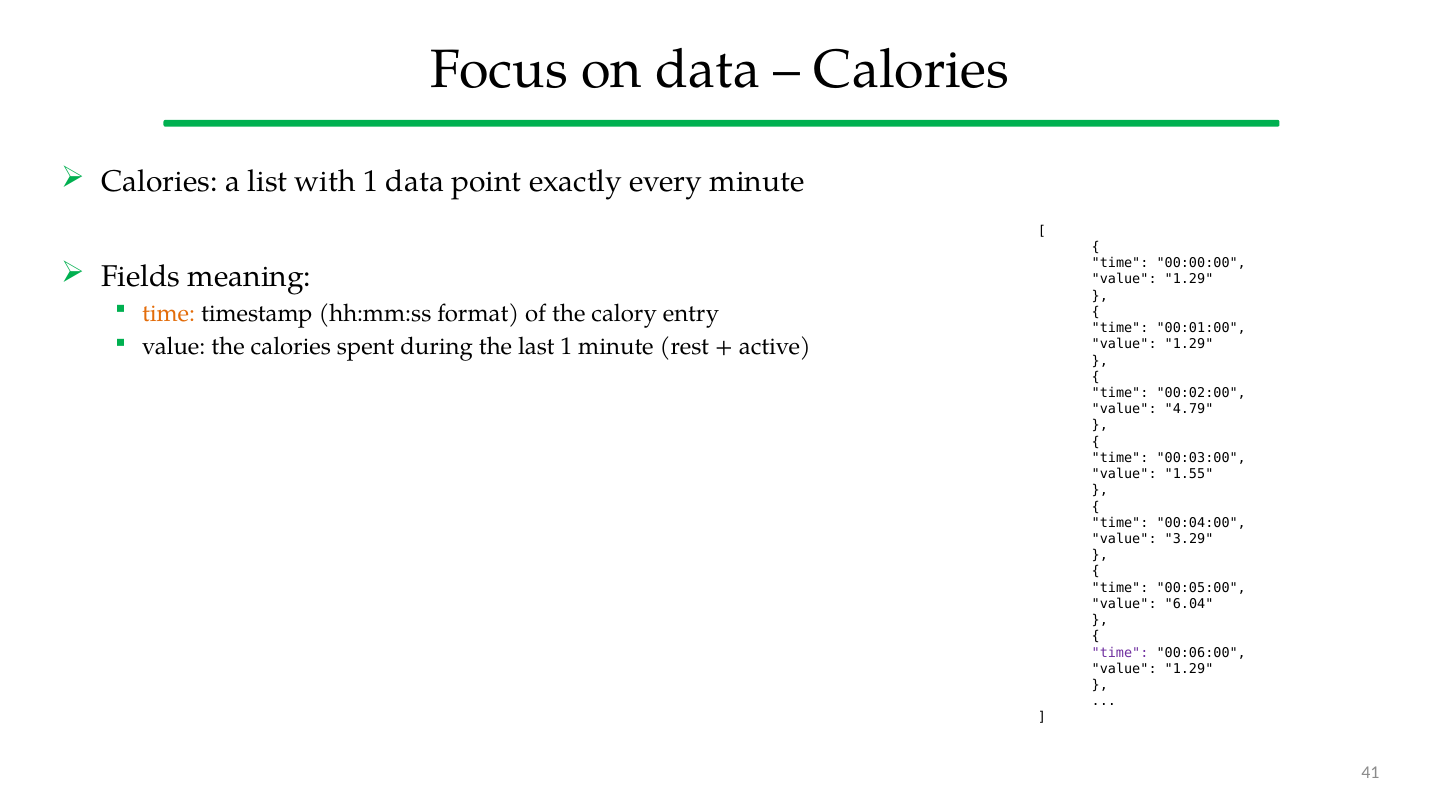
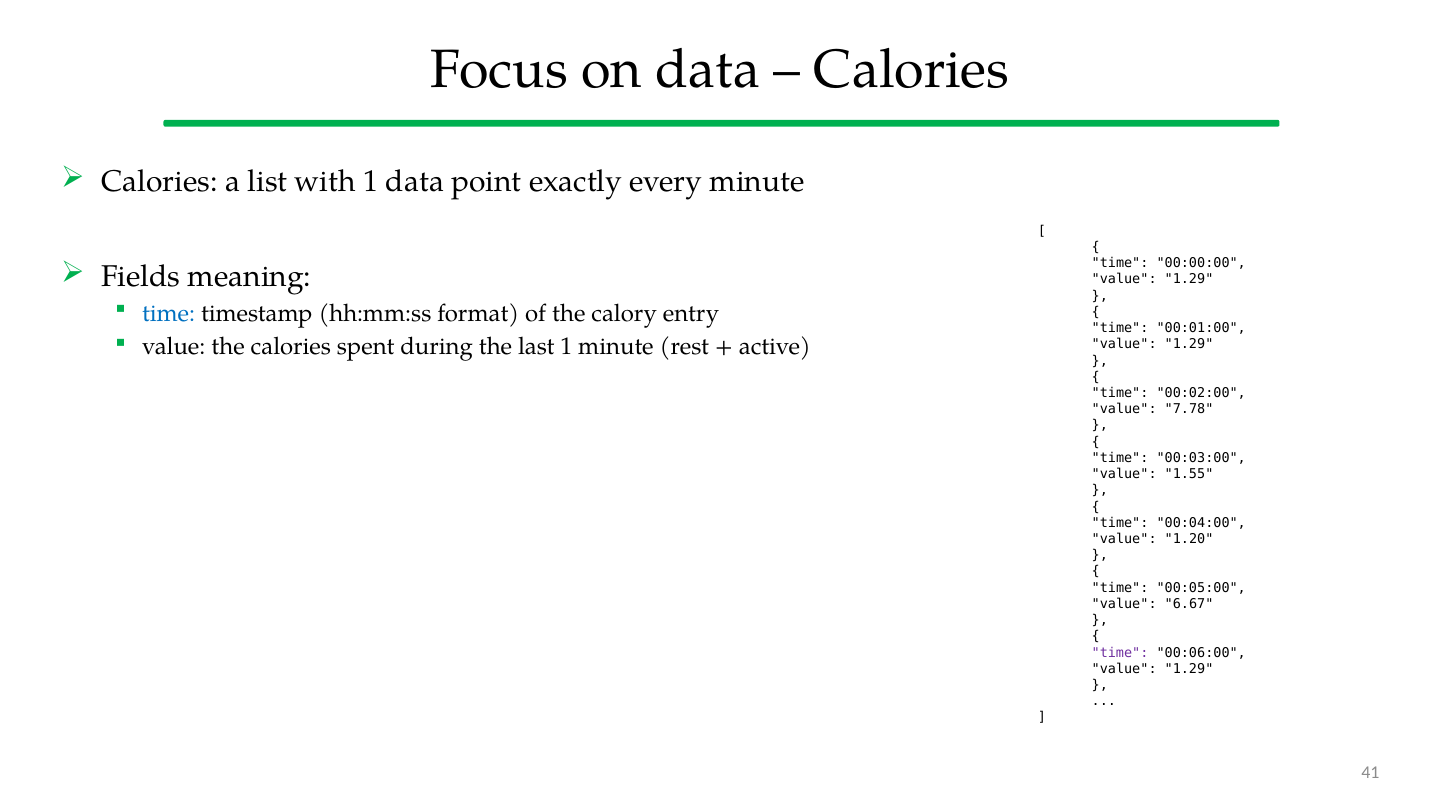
time colour: orange -> blue (169, 313)
4.79: 4.79 -> 7.78 (1189, 409)
3.29: 3.29 -> 1.20 (1189, 539)
6.04: 6.04 -> 6.67 (1189, 603)
